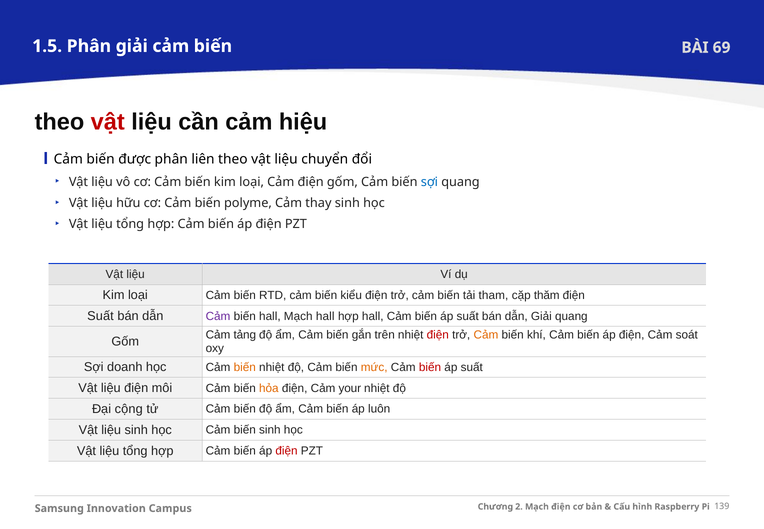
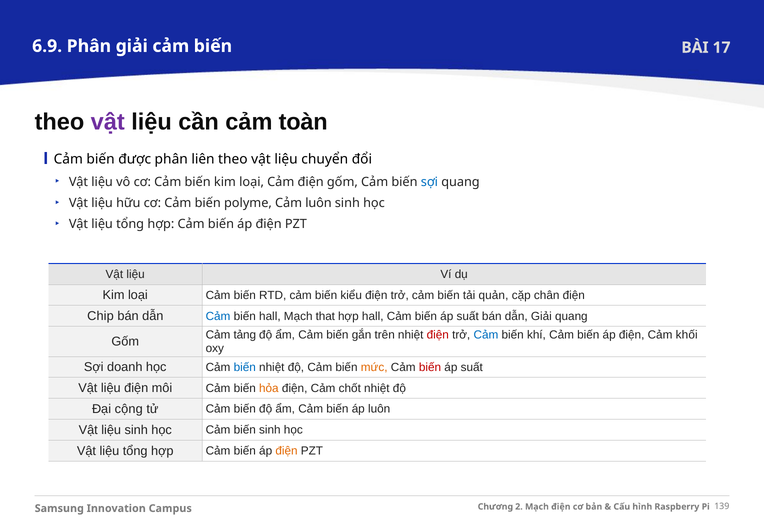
1.5: 1.5 -> 6.9 (47, 46)
69: 69 -> 17 (722, 48)
vật colour: red -> purple (108, 122)
hiệu: hiệu -> toàn (303, 122)
Cảm thay: thay -> luôn (319, 203)
tham: tham -> quản (493, 295)
thăm: thăm -> chân (547, 295)
Suất: Suất -> Chip (100, 316)
Cảm colour: purple -> blue (218, 316)
Mạch hall: hall -> that (325, 316)
Cảm colour: orange -> blue (486, 335)
soát: soát -> khối (687, 335)
biến colour: orange -> blue (245, 367)
your: your -> chốt (350, 388)
điện colour: red -> orange (287, 451)
